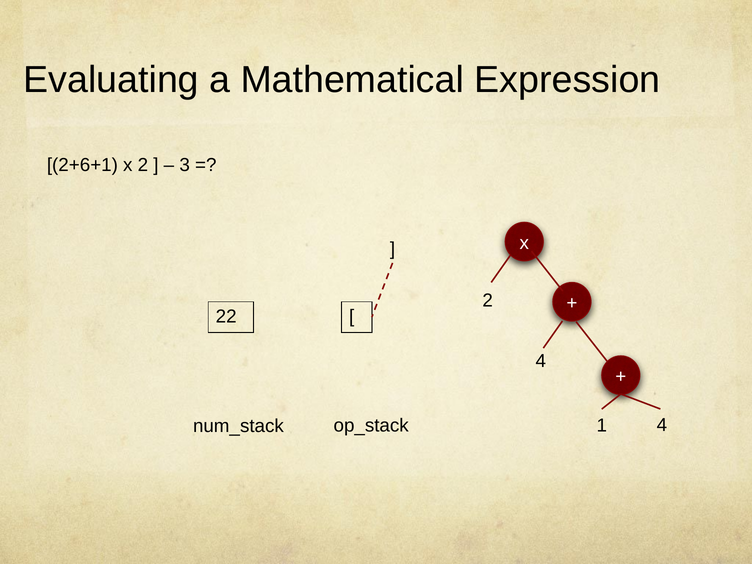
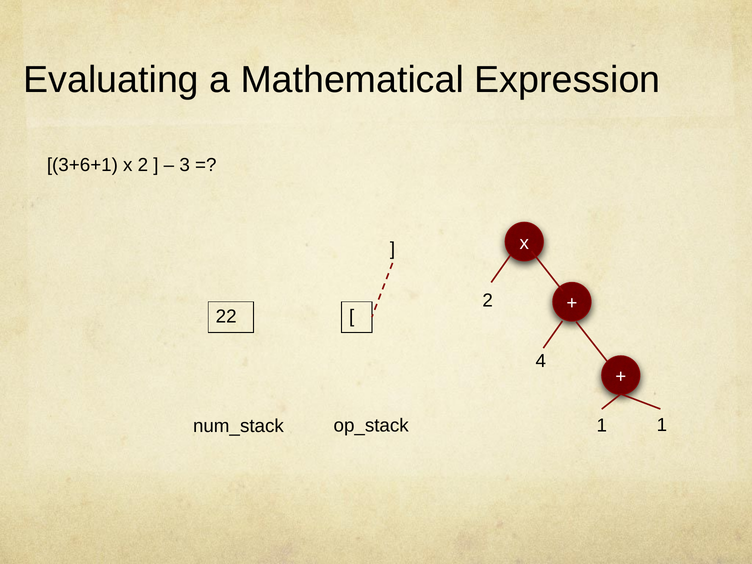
2+6+1: 2+6+1 -> 3+6+1 (82, 165)
1 4: 4 -> 1 (662, 425)
